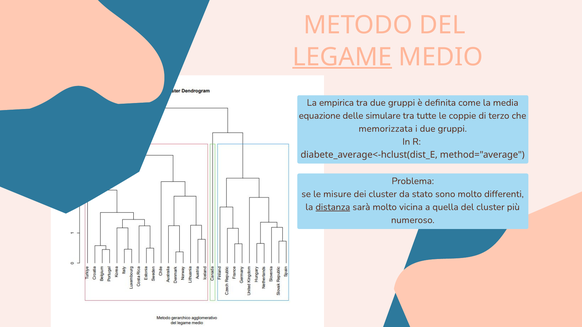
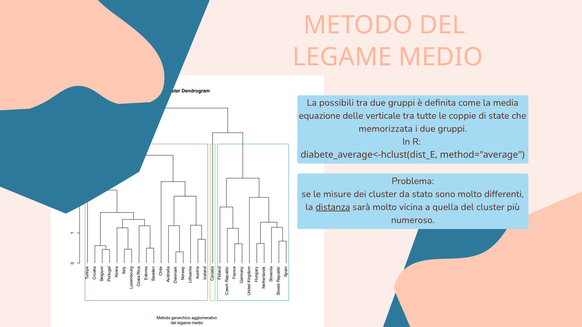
LEGAME underline: present -> none (342, 57)
empirica: empirica -> possibili (336, 103)
simulare: simulare -> verticale (383, 116)
terzo: terzo -> state (499, 116)
